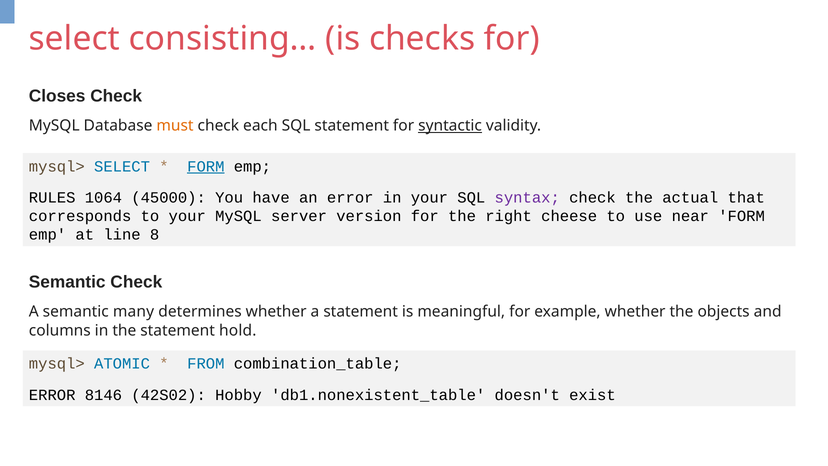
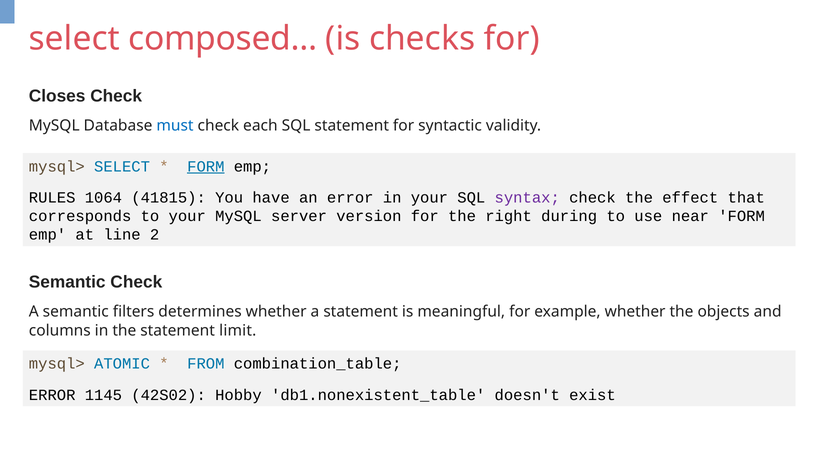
consisting…: consisting… -> composed… (223, 38)
must colour: orange -> blue (175, 126)
syntactic underline: present -> none (450, 126)
45000: 45000 -> 41815 (169, 197)
actual: actual -> effect (690, 197)
cheese: cheese -> during (569, 216)
8: 8 -> 2 (155, 235)
many: many -> filters (134, 312)
hold: hold -> limit (238, 330)
8146: 8146 -> 1145 (103, 395)
